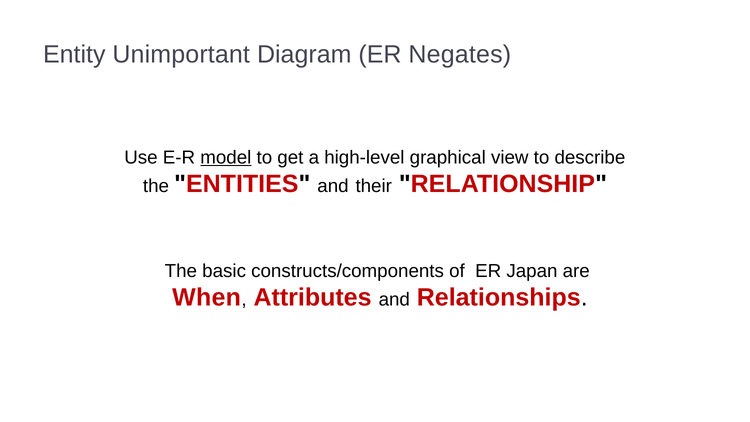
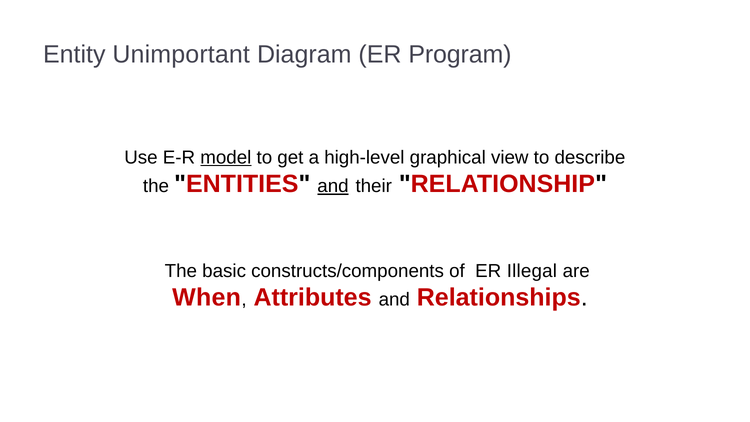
Negates: Negates -> Program (460, 54)
and underline: none -> present (333, 186)
Japan: Japan -> Illegal (532, 271)
